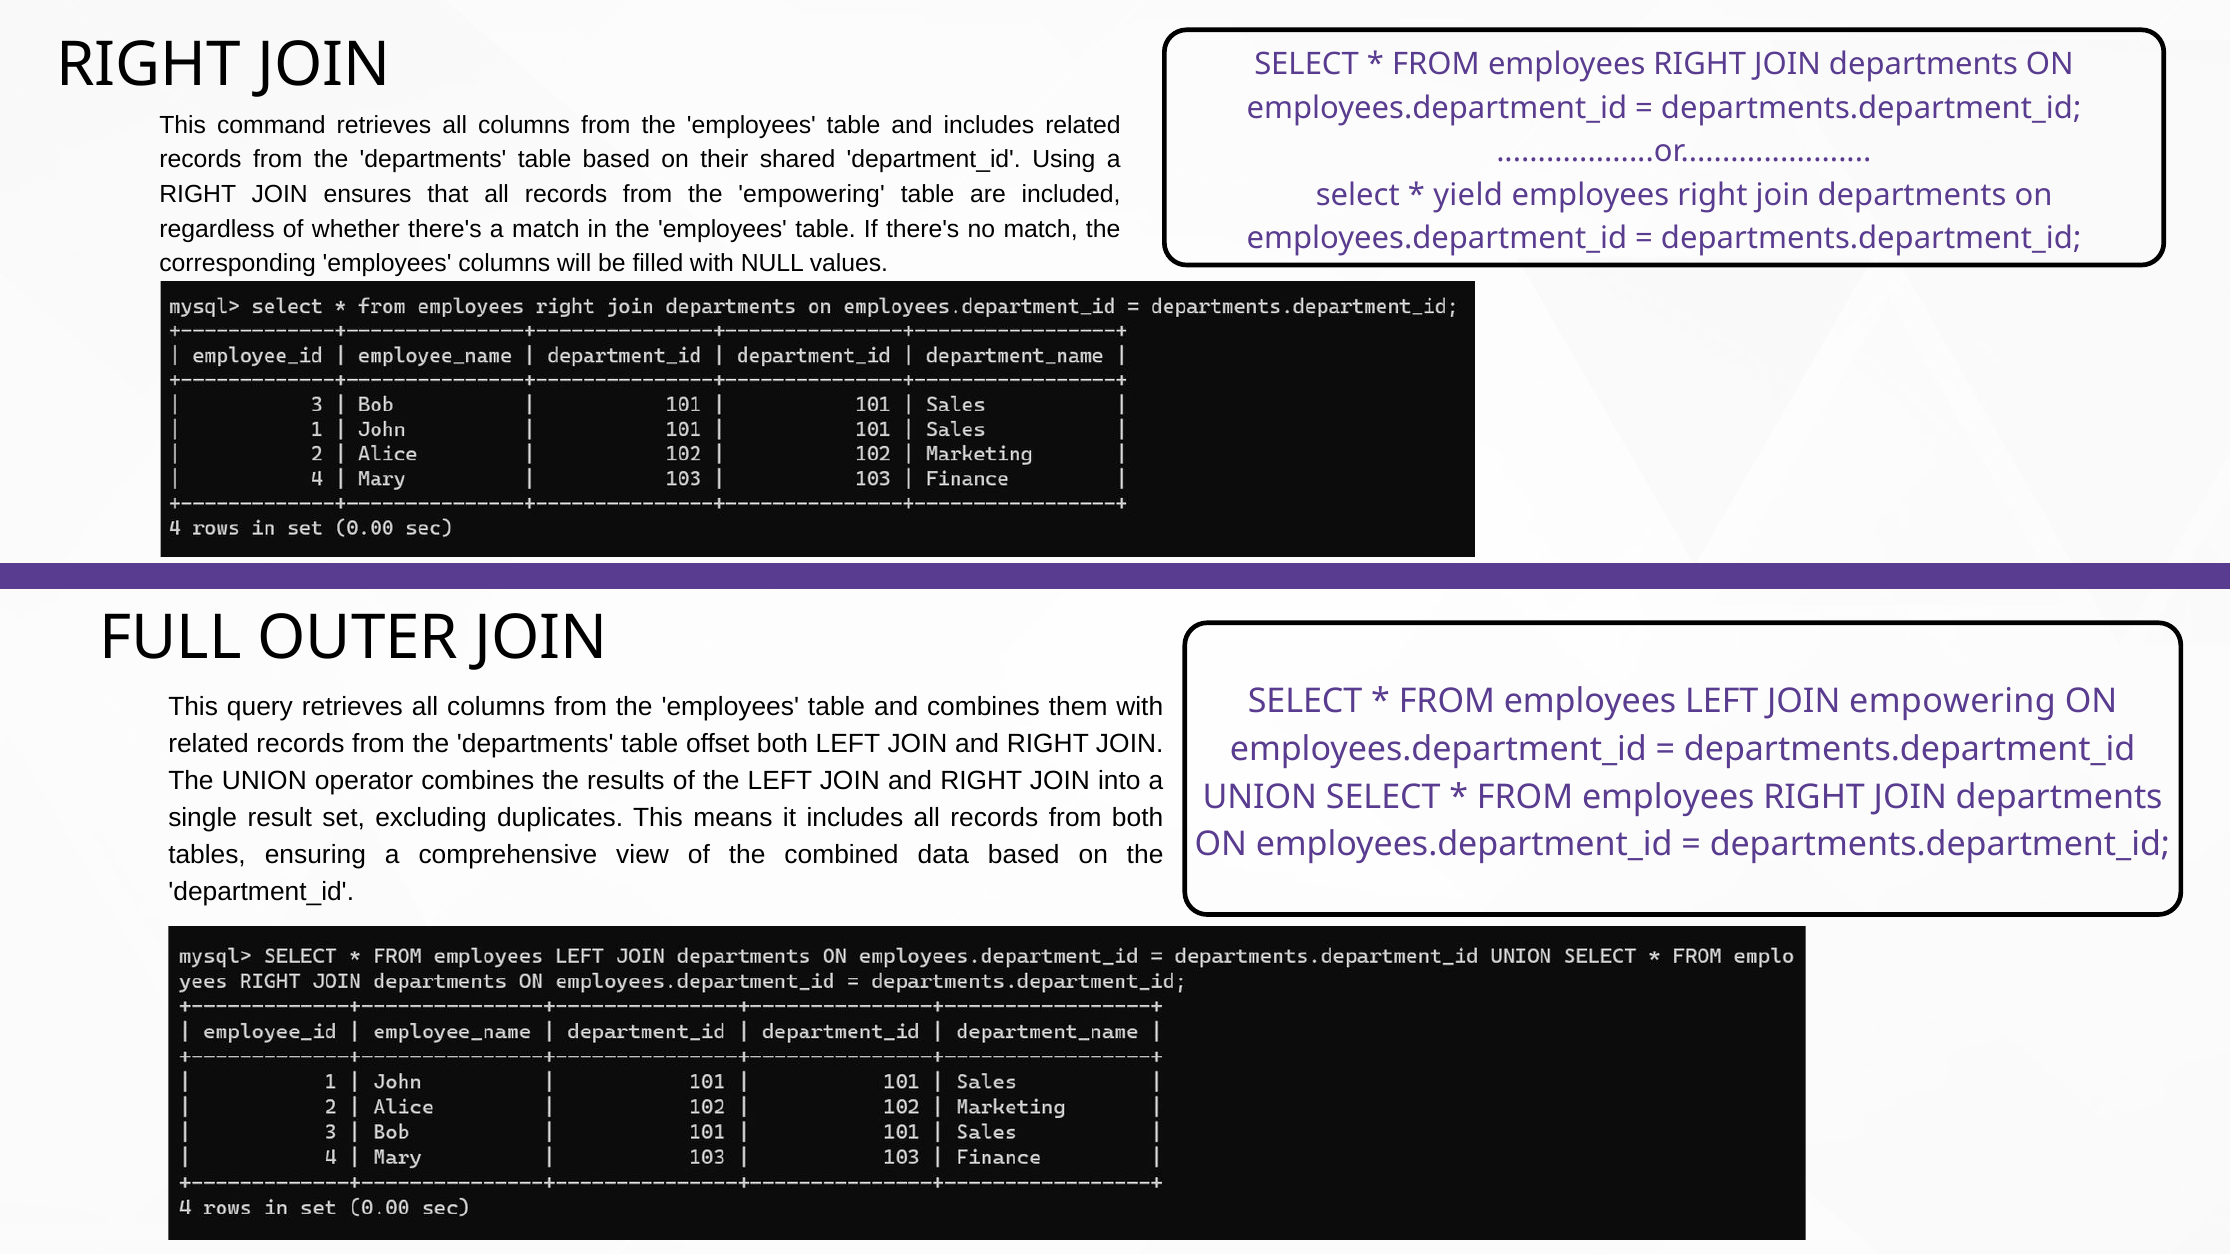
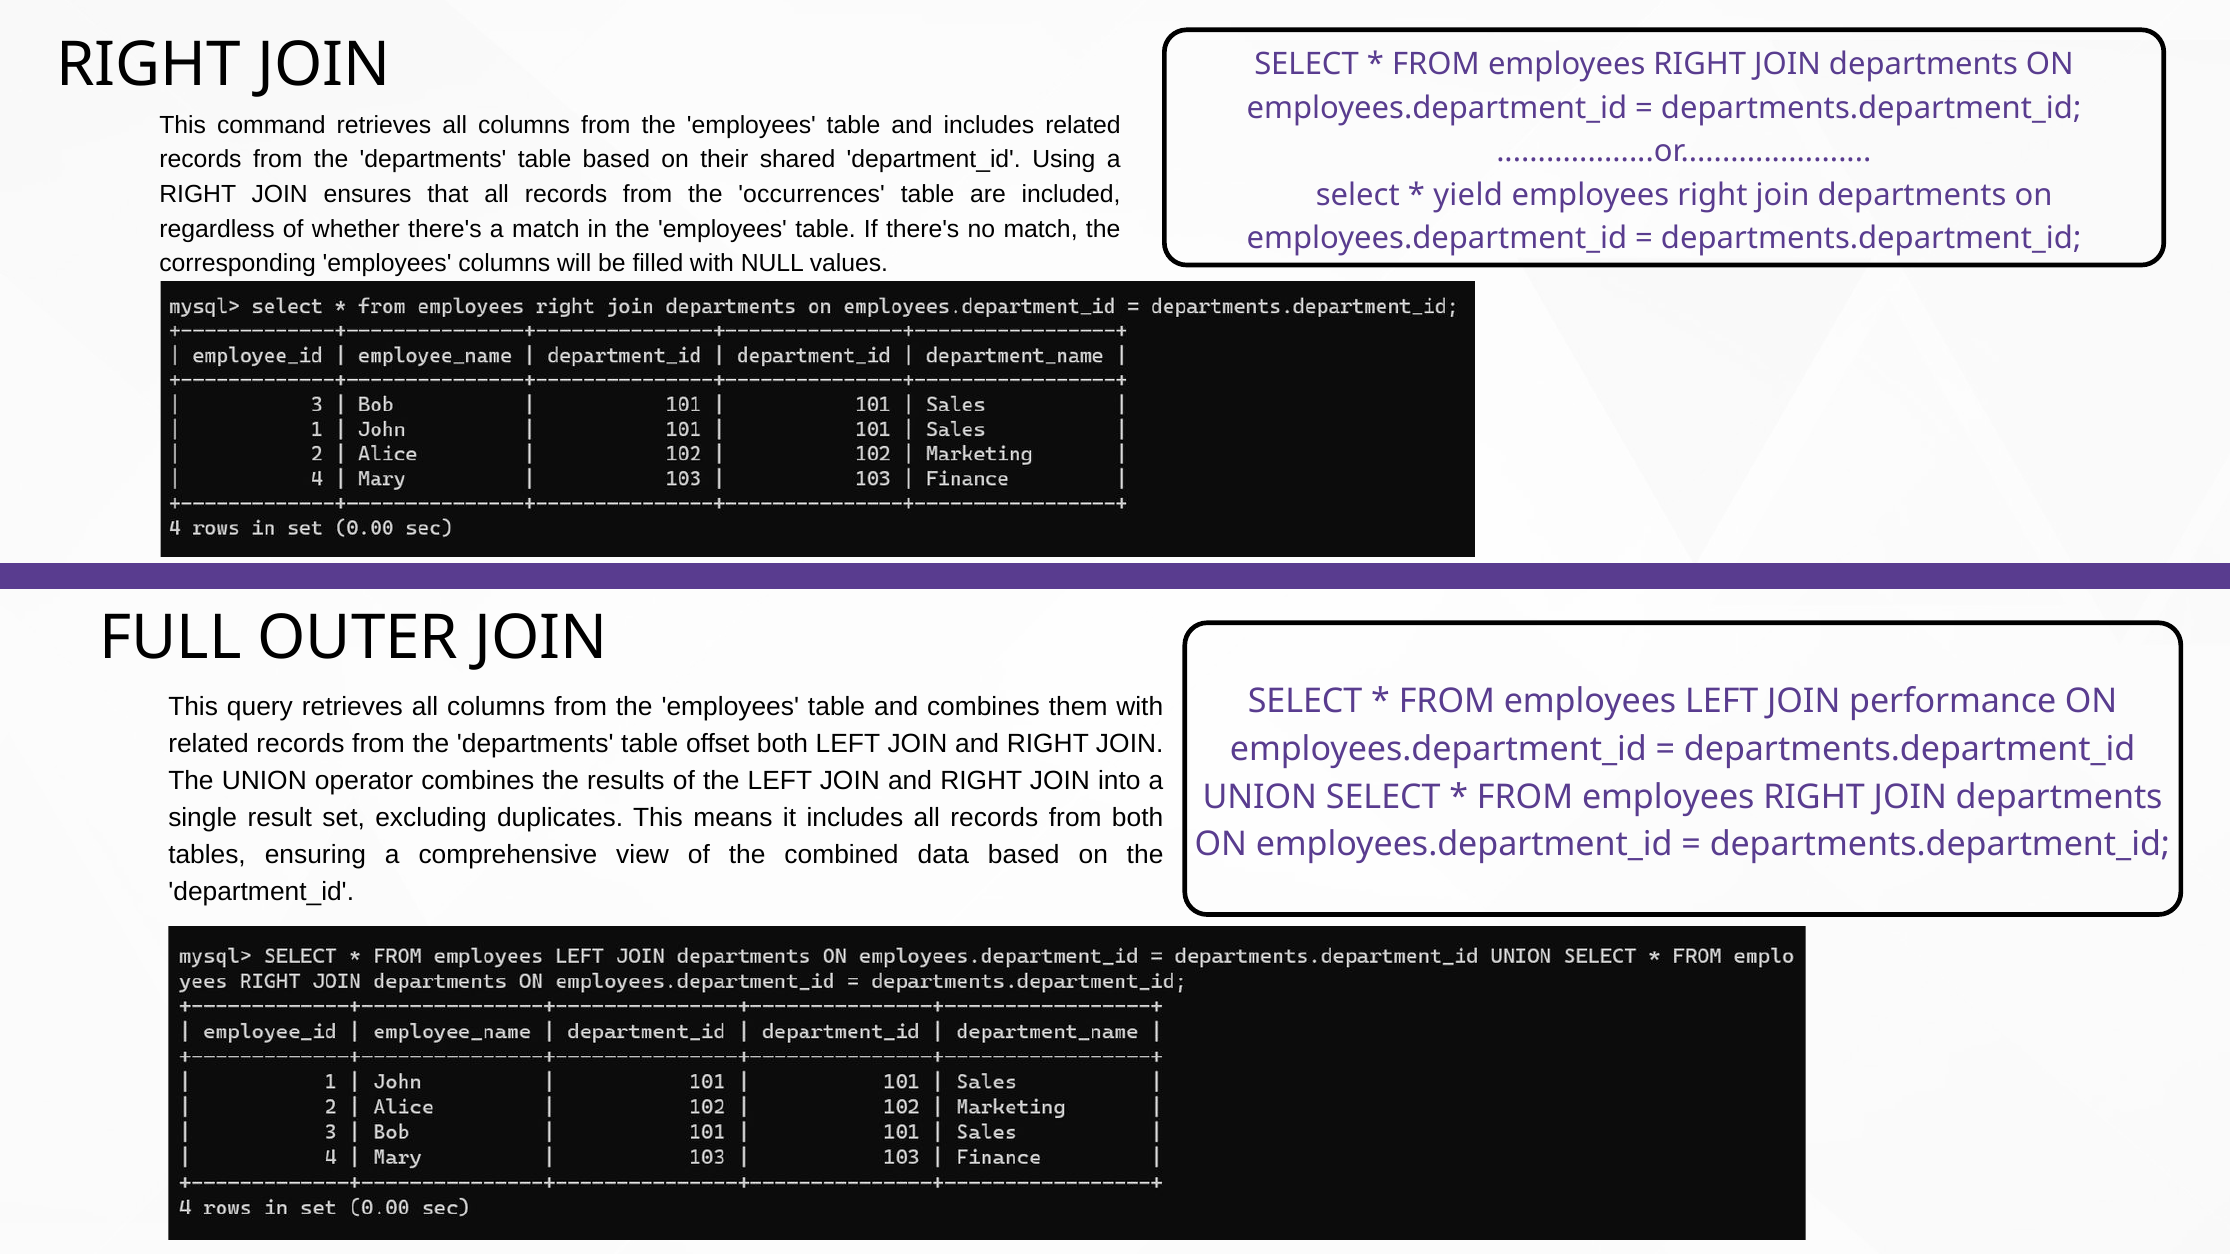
the empowering: empowering -> occurrences (812, 194)
JOIN empowering: empowering -> performance (1953, 702)
